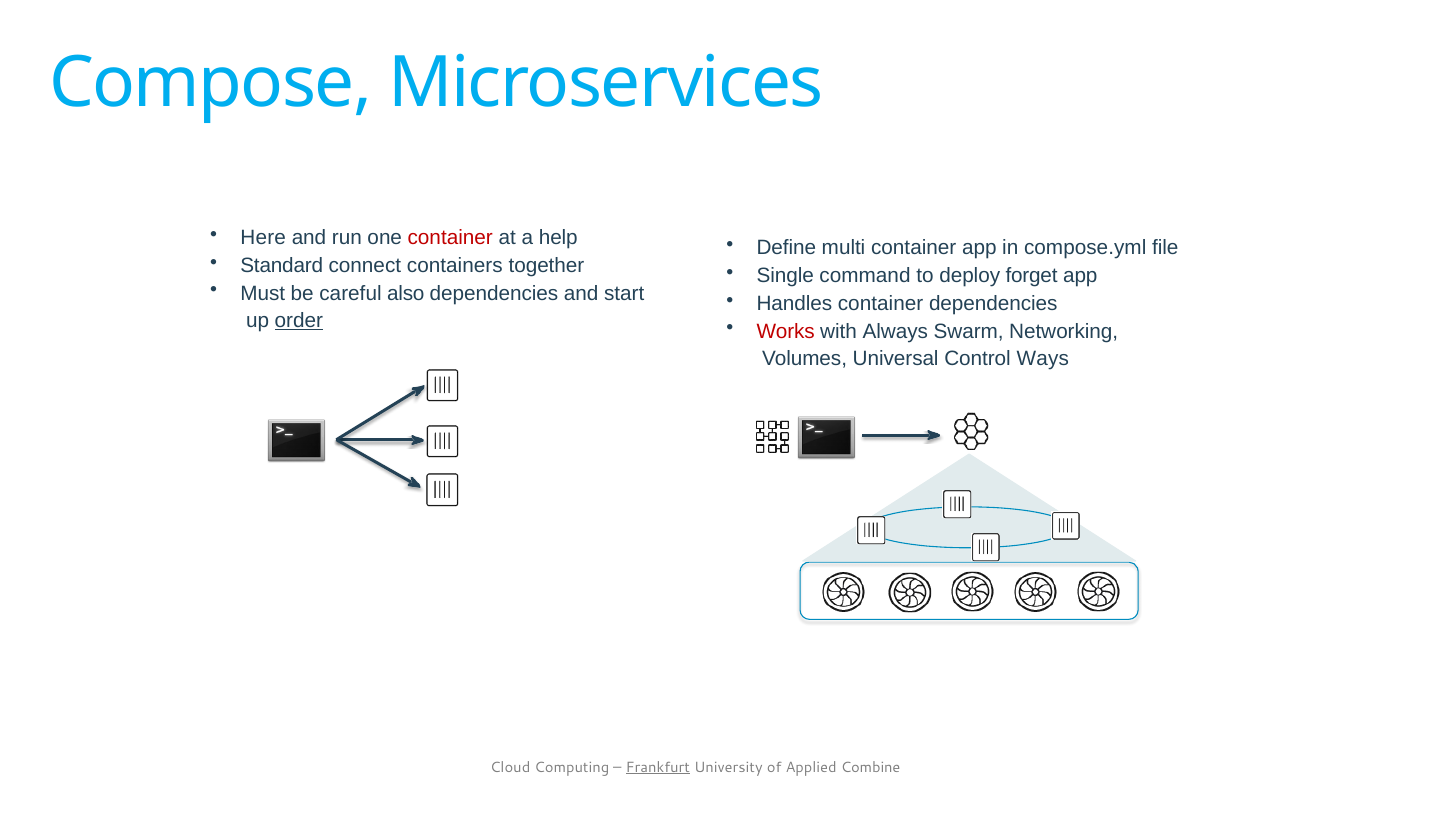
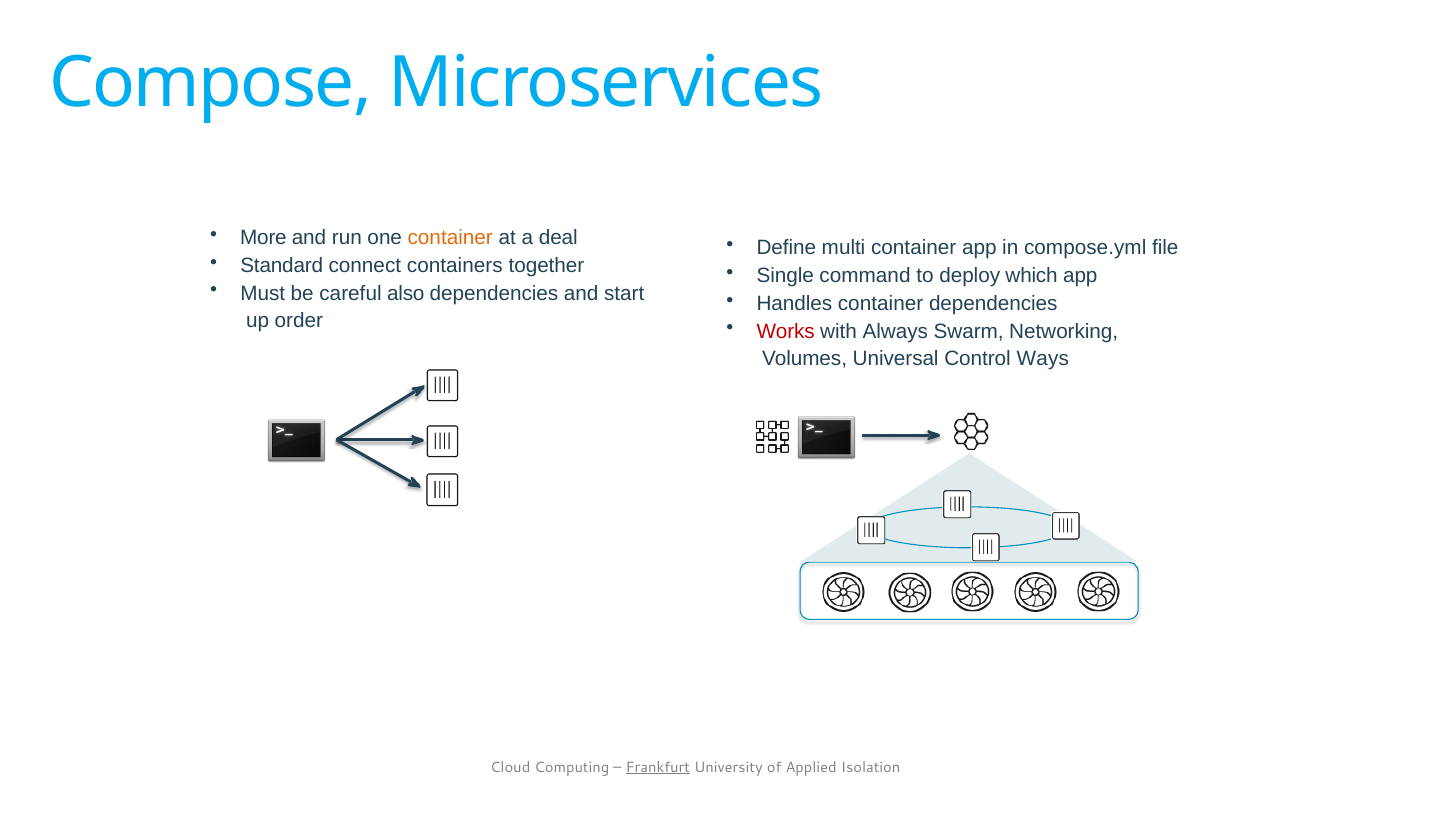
Here: Here -> More (263, 238)
container colour: red -> orange (450, 238)
help: help -> deal (558, 238)
forget: forget -> which (1032, 276)
order underline: present -> none (299, 321)
Combine: Combine -> Isolation (871, 768)
